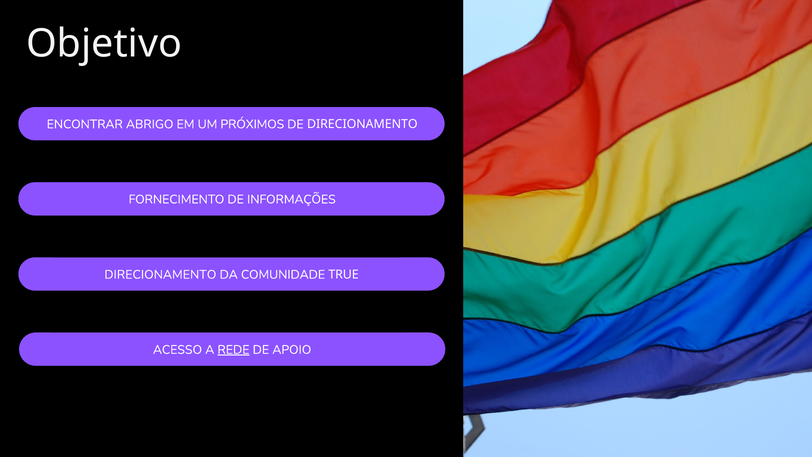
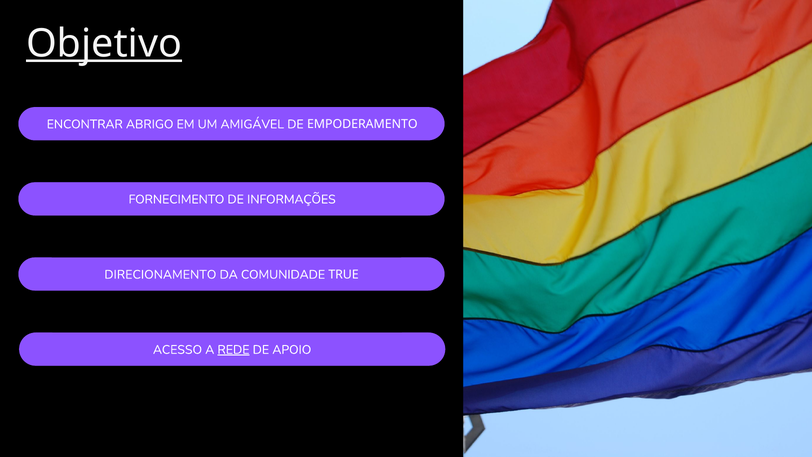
Objetivo underline: none -> present (104, 44)
PRÓXIMOS: PRÓXIMOS -> AMIGÁVEL (252, 124)
DE DIRECIONAMENTO: DIRECIONAMENTO -> EMPODERAMENTO (362, 124)
